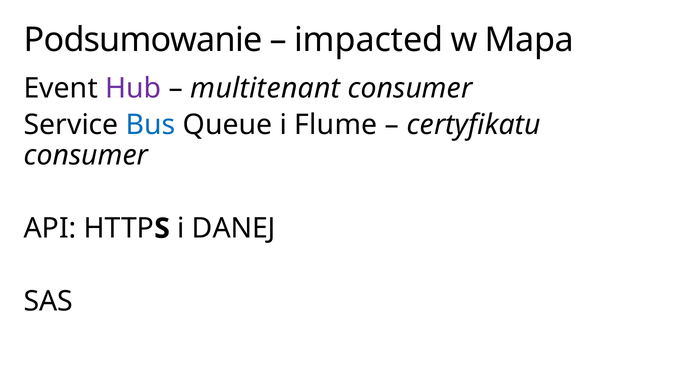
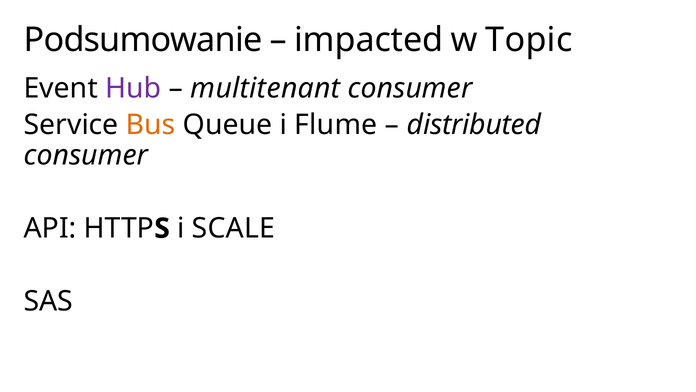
Mapa: Mapa -> Topic (529, 40)
Bus colour: blue -> orange (151, 125)
certyfikatu: certyfikatu -> distributed (474, 125)
DANEJ: DANEJ -> SCALE (234, 228)
